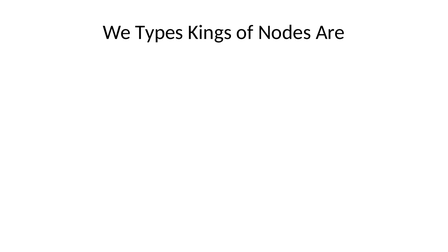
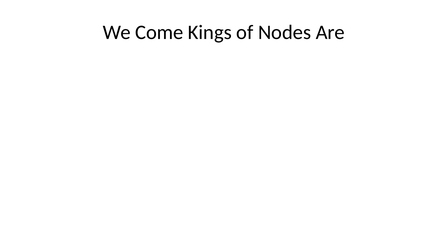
Types: Types -> Come (159, 33)
